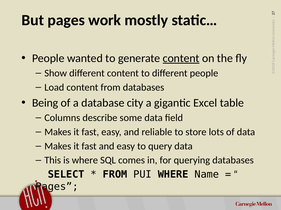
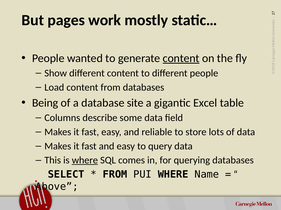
city: city -> site (135, 103)
where underline: none -> present (85, 161)
Pages: Pages -> Above (57, 187)
